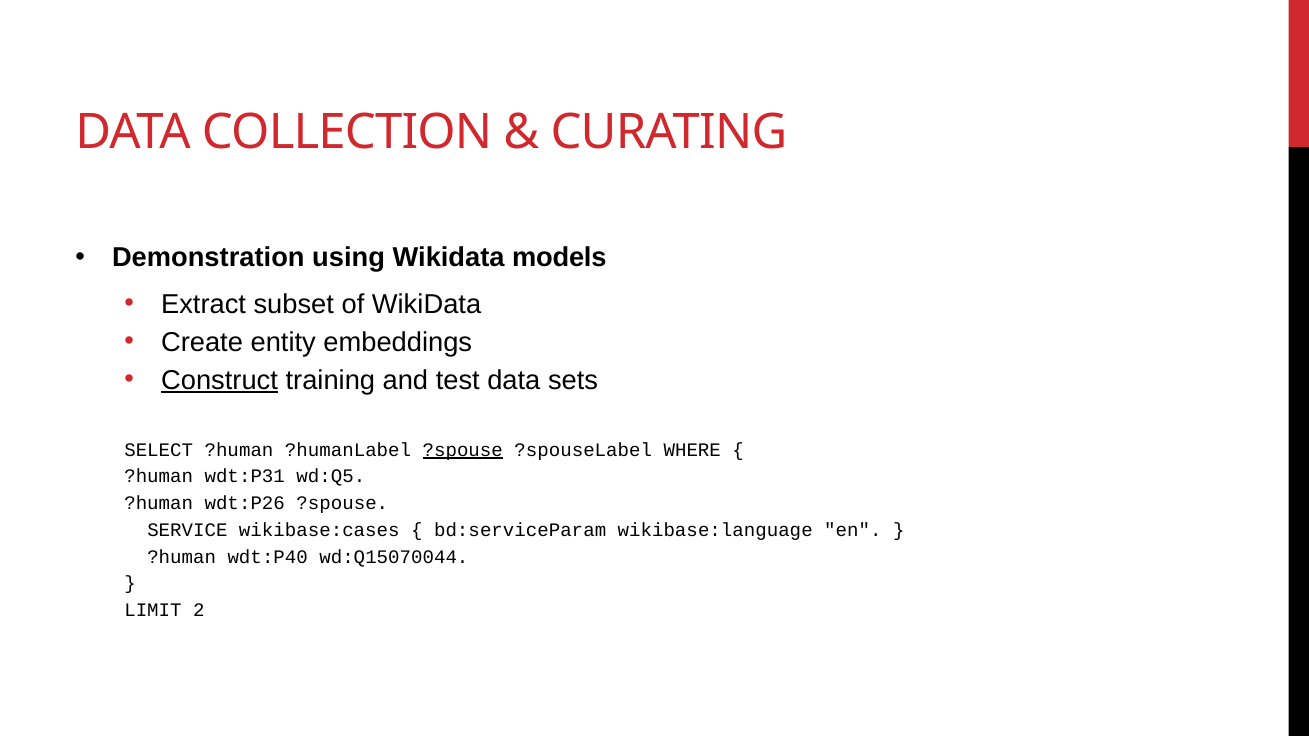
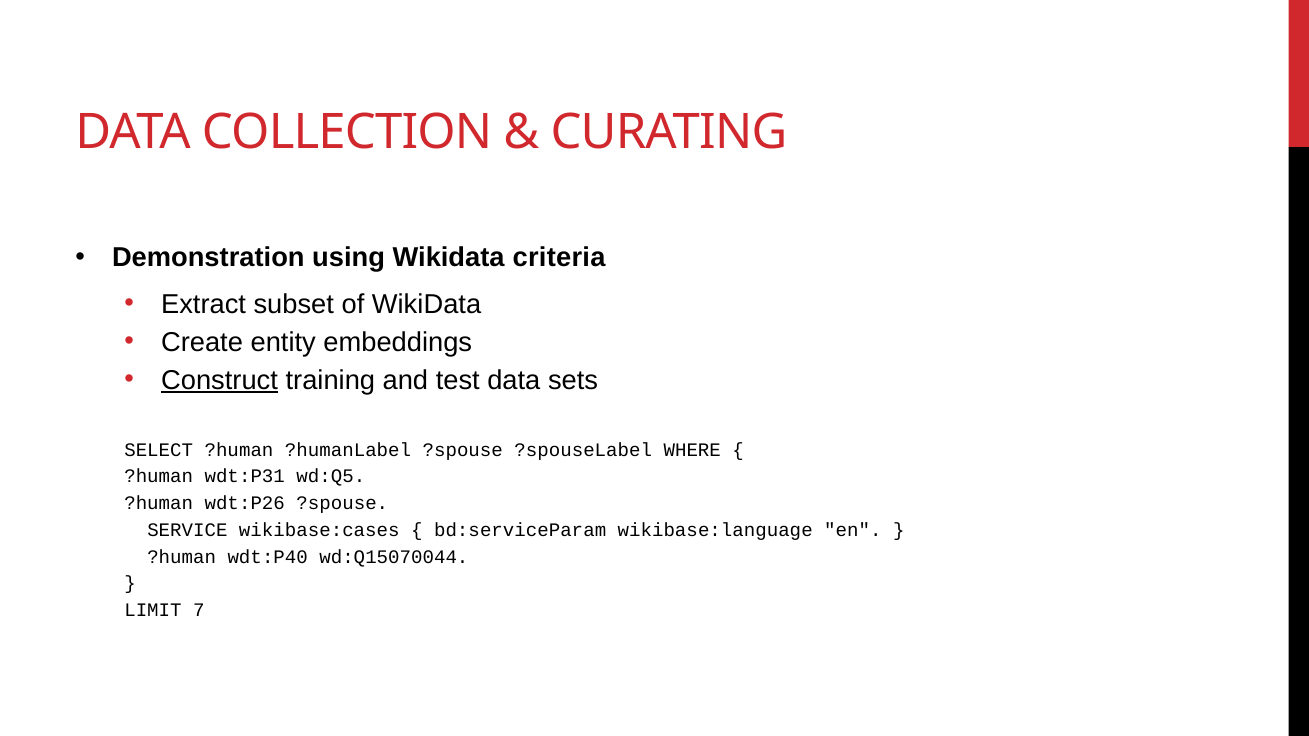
models: models -> criteria (559, 258)
?spouse underline: present -> none (463, 450)
2: 2 -> 7 (199, 611)
